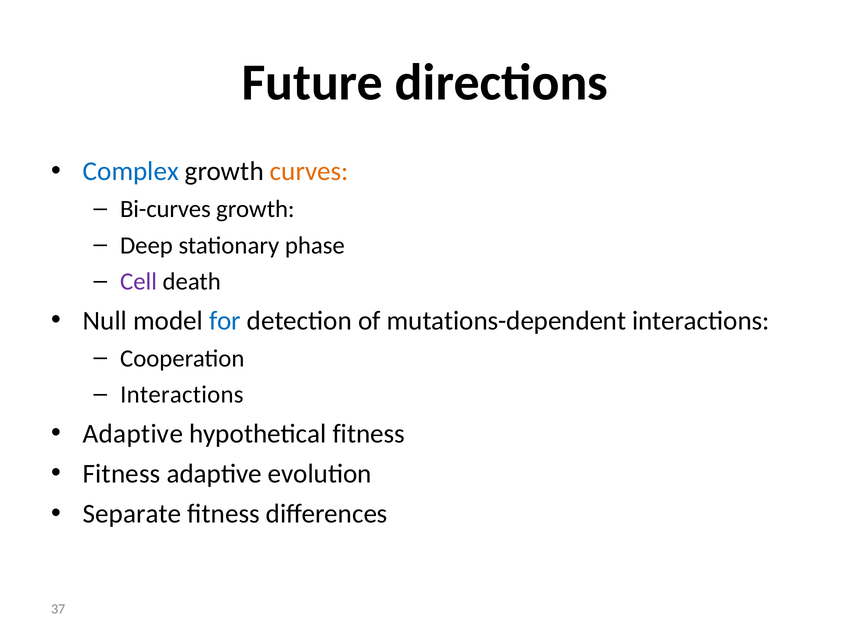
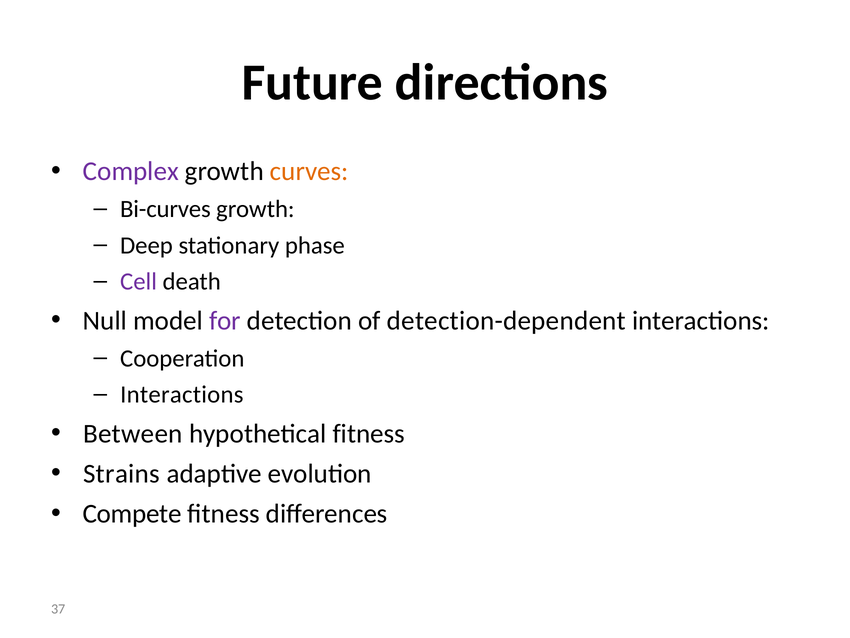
Complex colour: blue -> purple (131, 171)
for colour: blue -> purple (225, 320)
mutations-dependent: mutations-dependent -> detection-dependent (506, 320)
Adaptive: Adaptive -> Between (133, 433)
Fitness: Fitness -> Strains (122, 473)
Separate: Separate -> Compete (132, 514)
